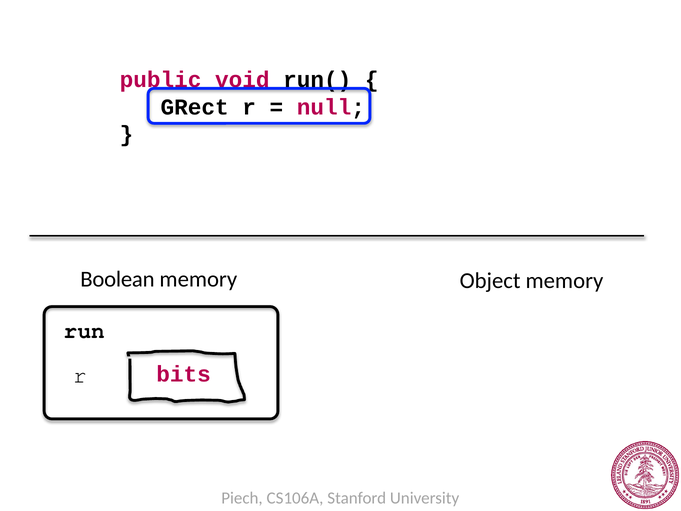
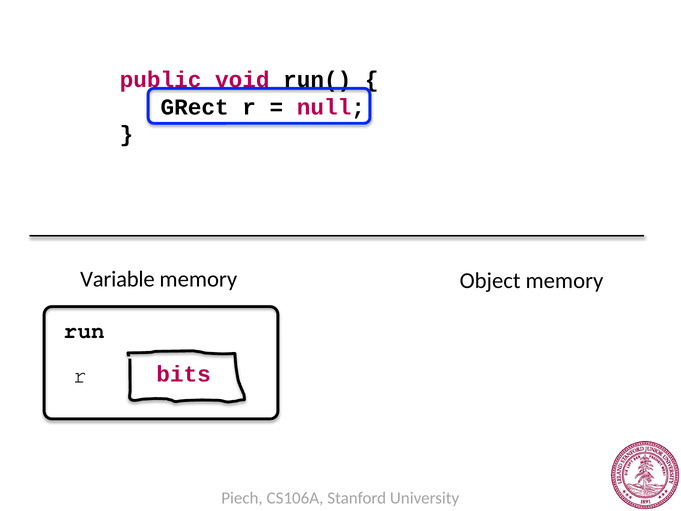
Boolean: Boolean -> Variable (117, 279)
